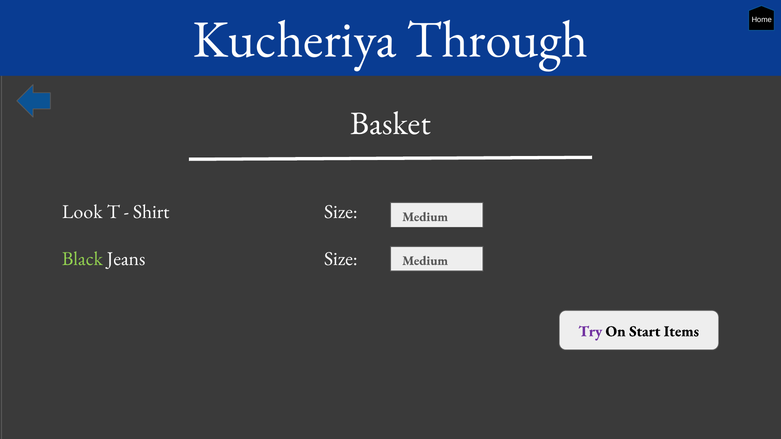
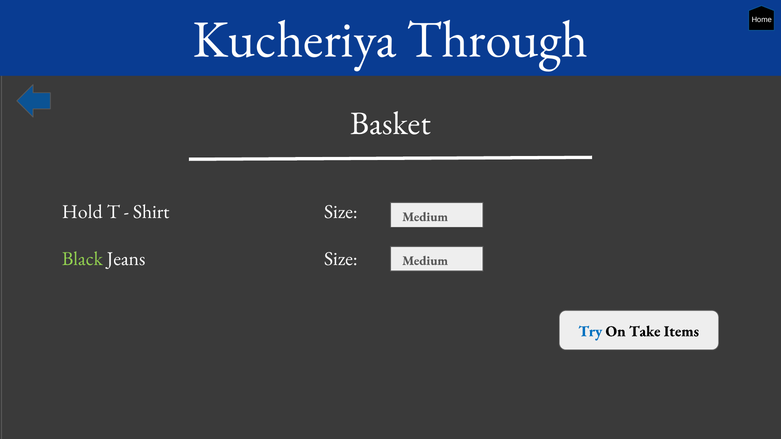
Look: Look -> Hold (82, 212)
Try colour: purple -> blue (590, 331)
Start: Start -> Take (645, 331)
